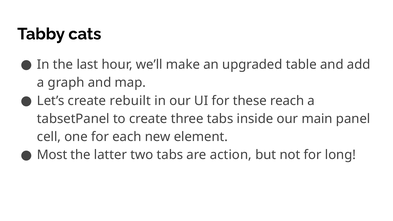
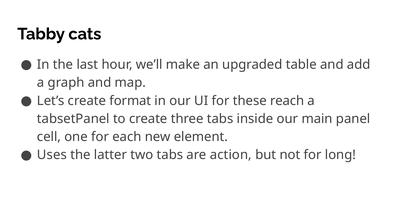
rebuilt: rebuilt -> format (130, 101)
Most: Most -> Uses (52, 155)
